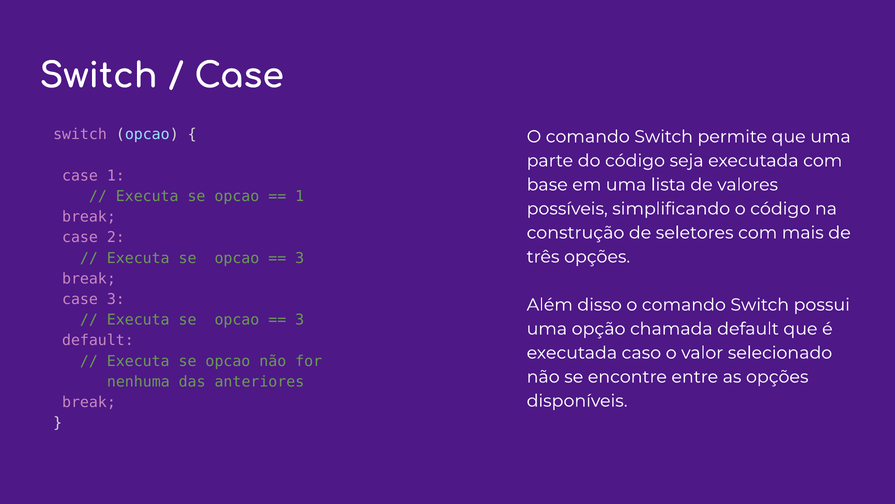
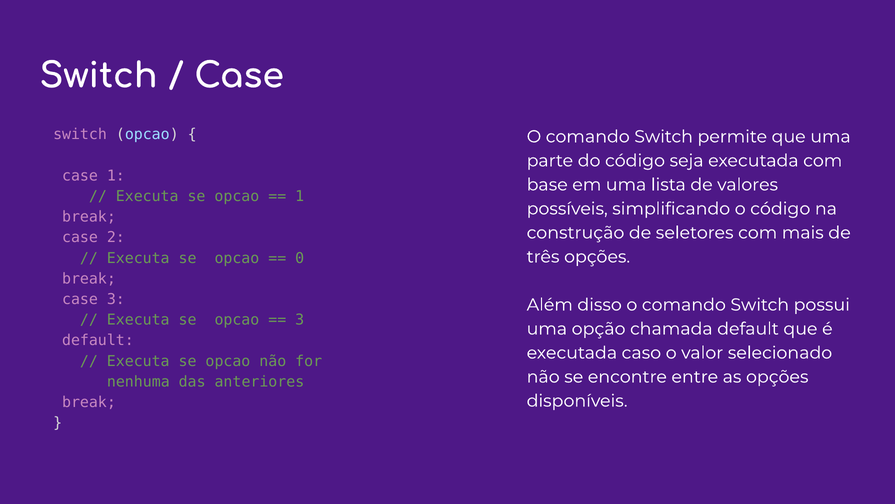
3: 3 -> 0 (300, 258)
